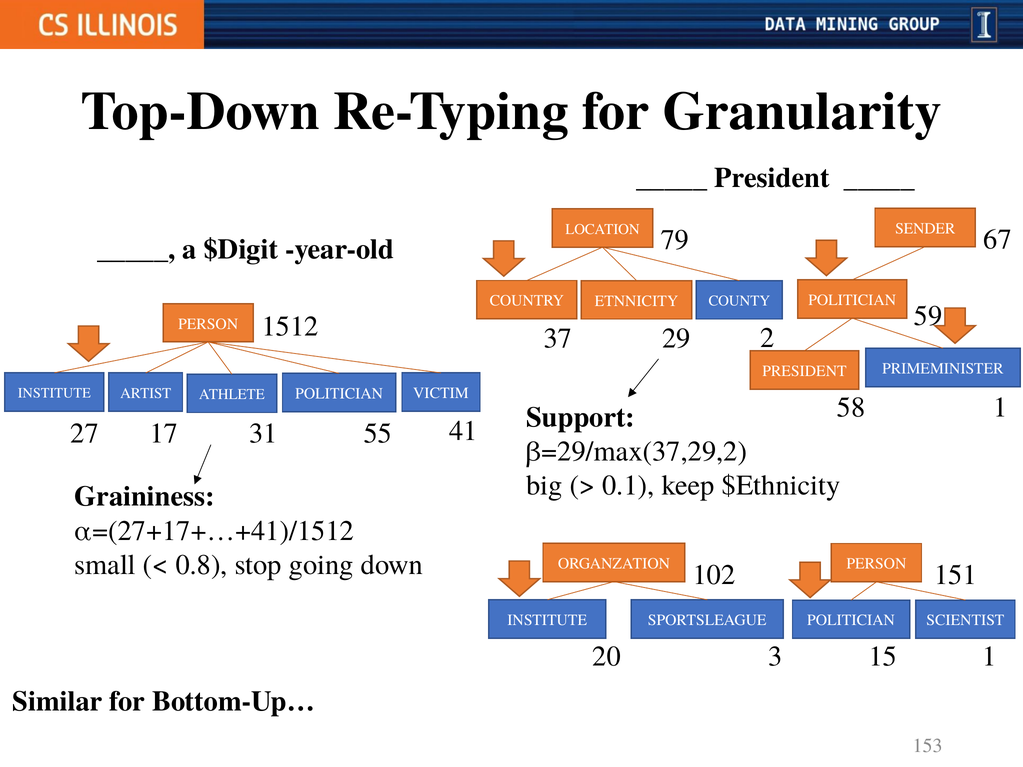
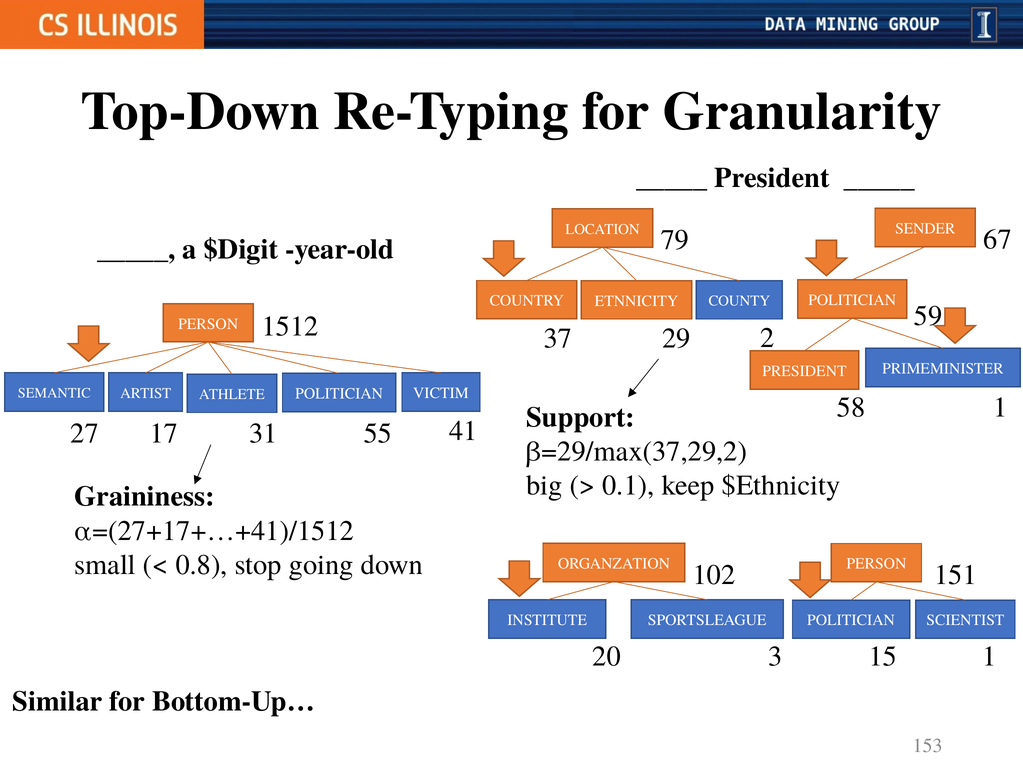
INSTITUTE: INSTITUTE -> SEMANTIC (54, 393)
